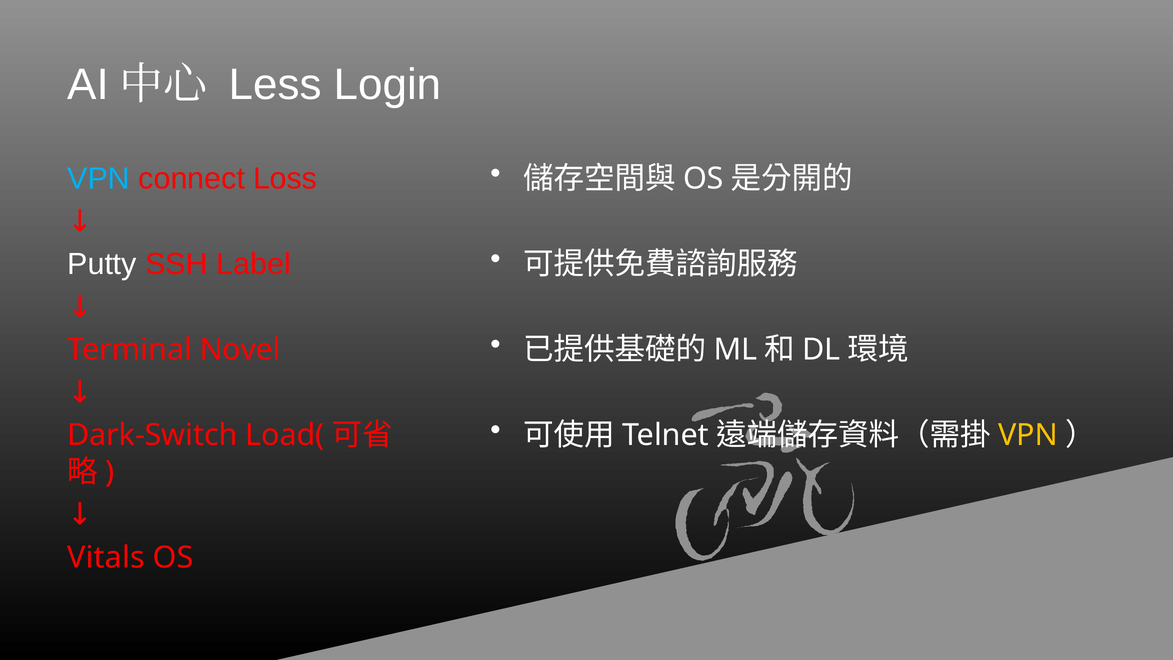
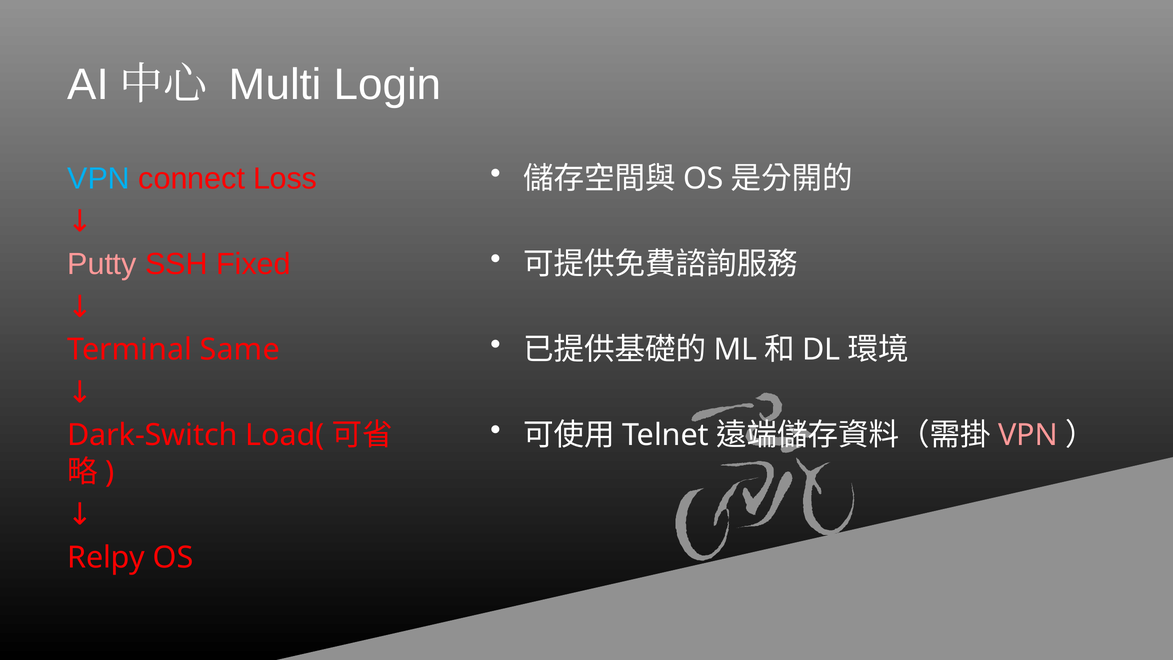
Less: Less -> Multi (275, 84)
Putty colour: white -> pink (102, 264)
Label: Label -> Fixed (254, 264)
Novel: Novel -> Same (240, 350)
VPN colour: yellow -> pink (1028, 435)
Vitals: Vitals -> Relpy (106, 557)
